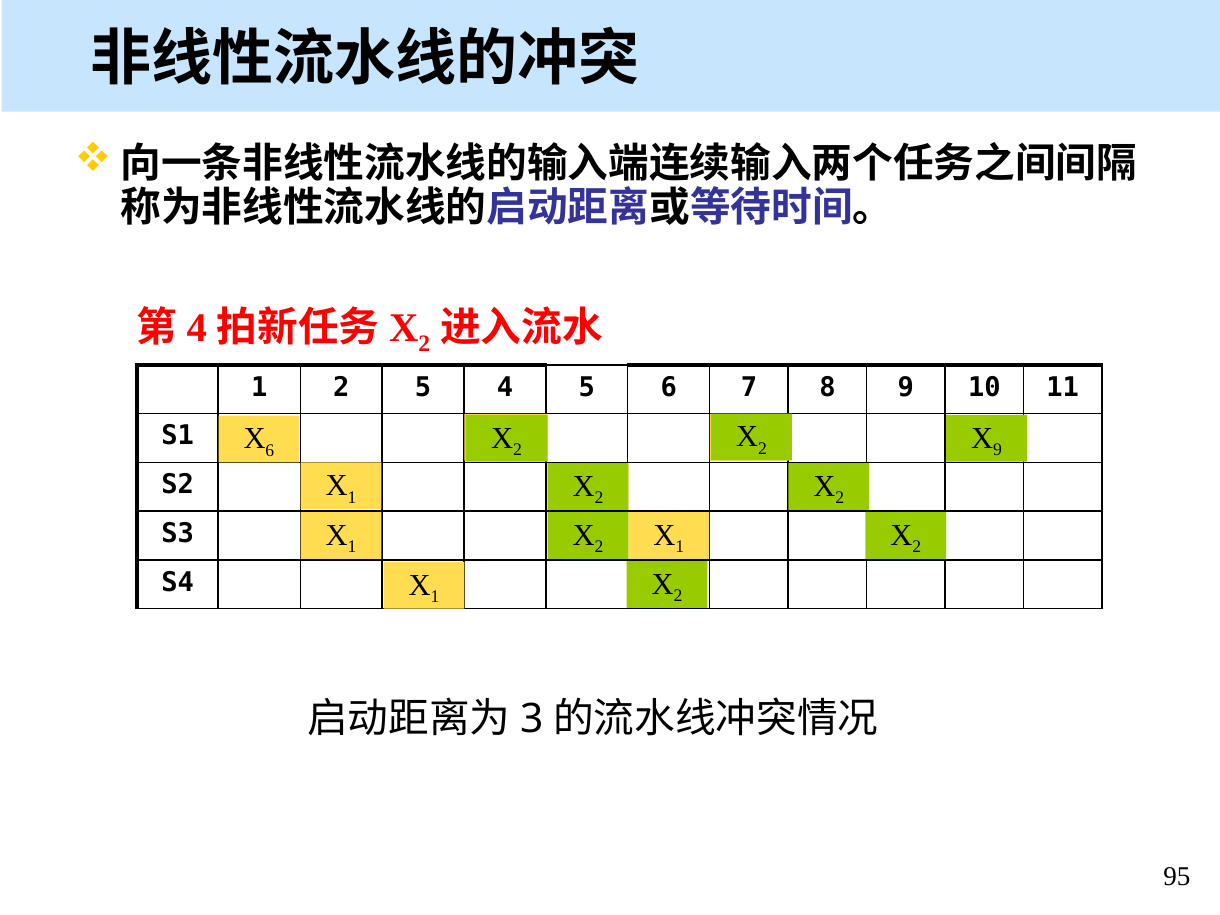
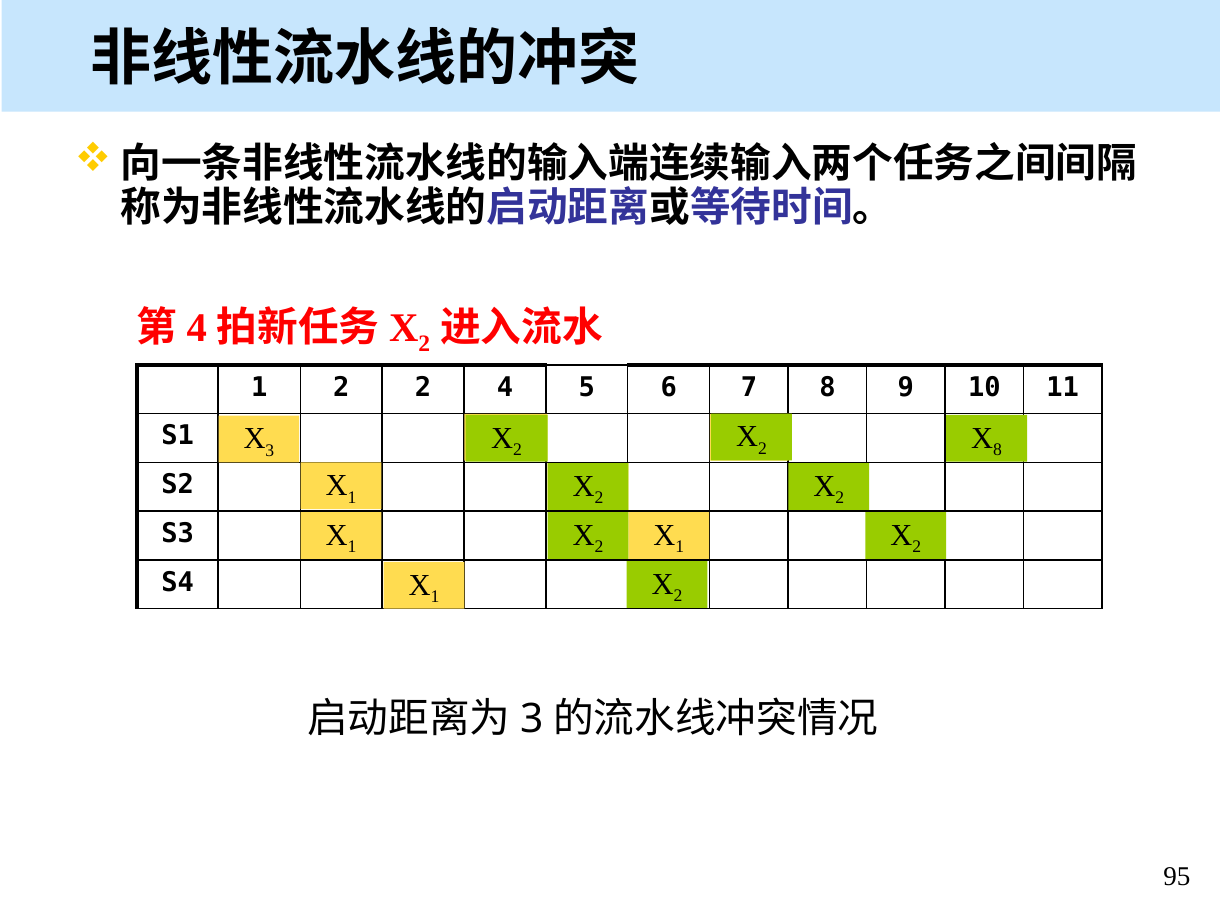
2 5: 5 -> 2 (423, 387)
9: 9 -> 8 (998, 450)
6: 6 -> 3 (270, 451)
